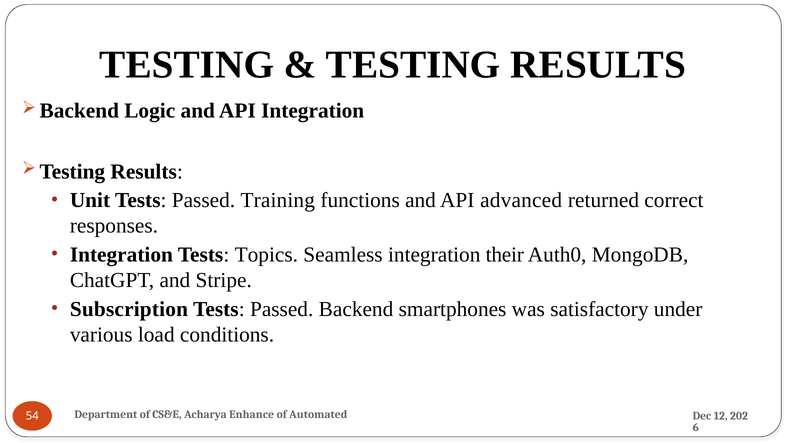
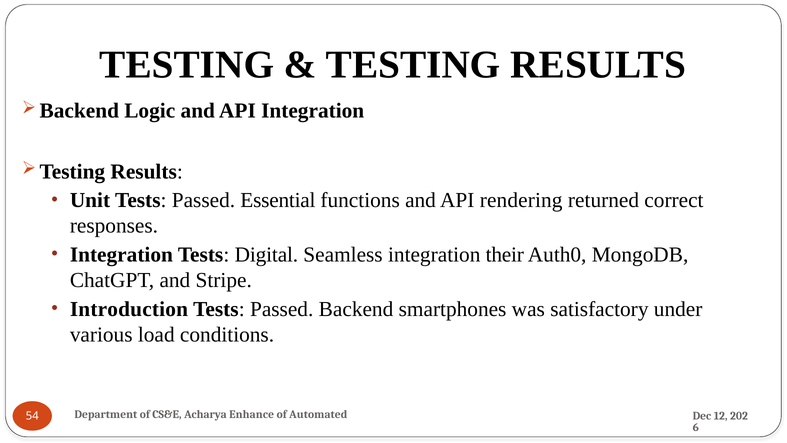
Training: Training -> Essential (278, 200)
advanced: advanced -> rendering (521, 200)
Topics: Topics -> Digital (266, 254)
Subscription: Subscription -> Introduction (129, 309)
